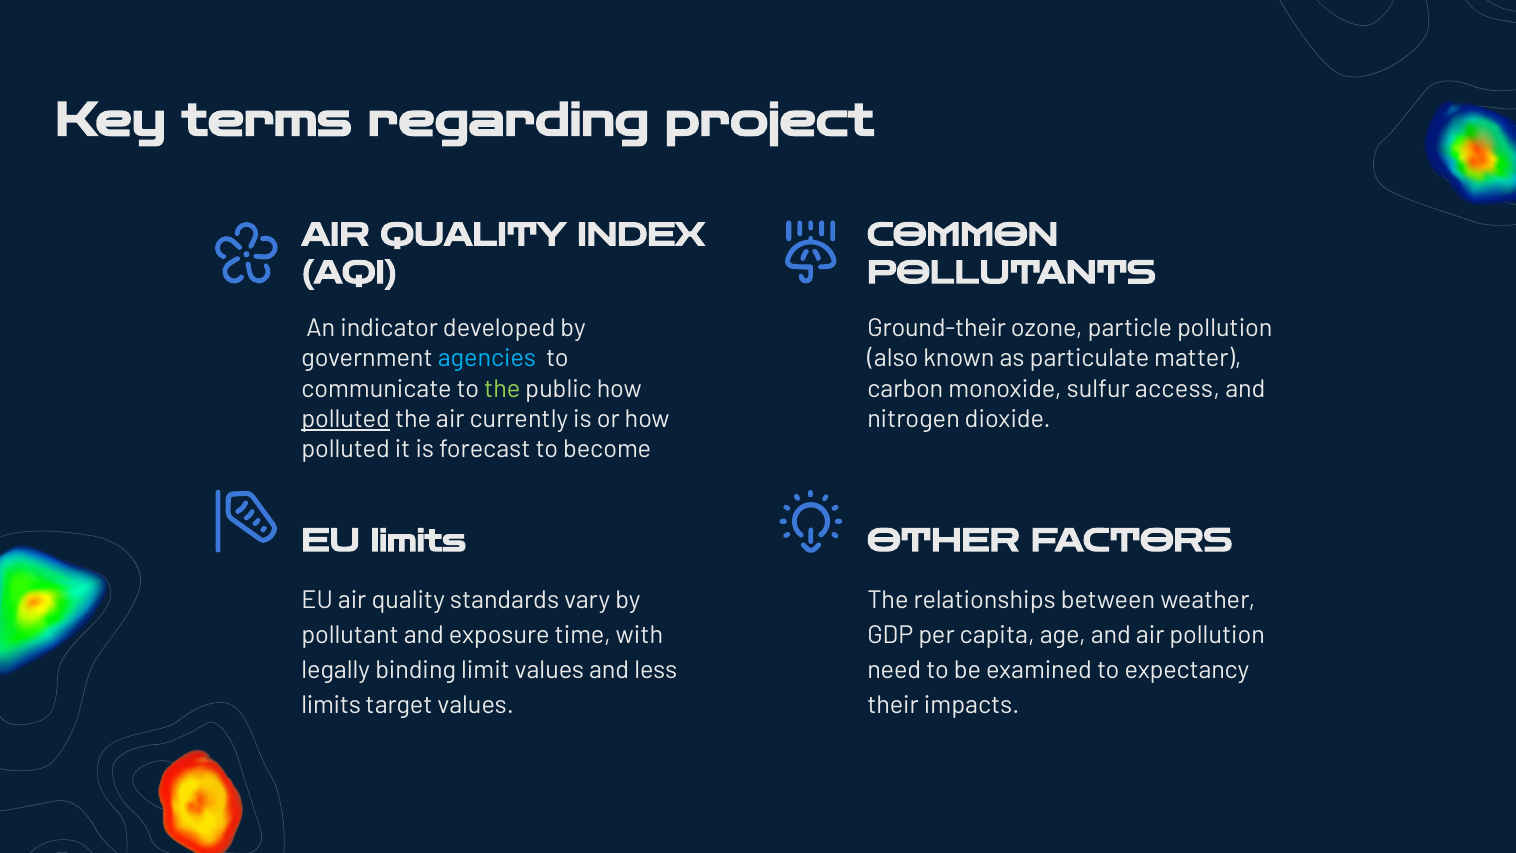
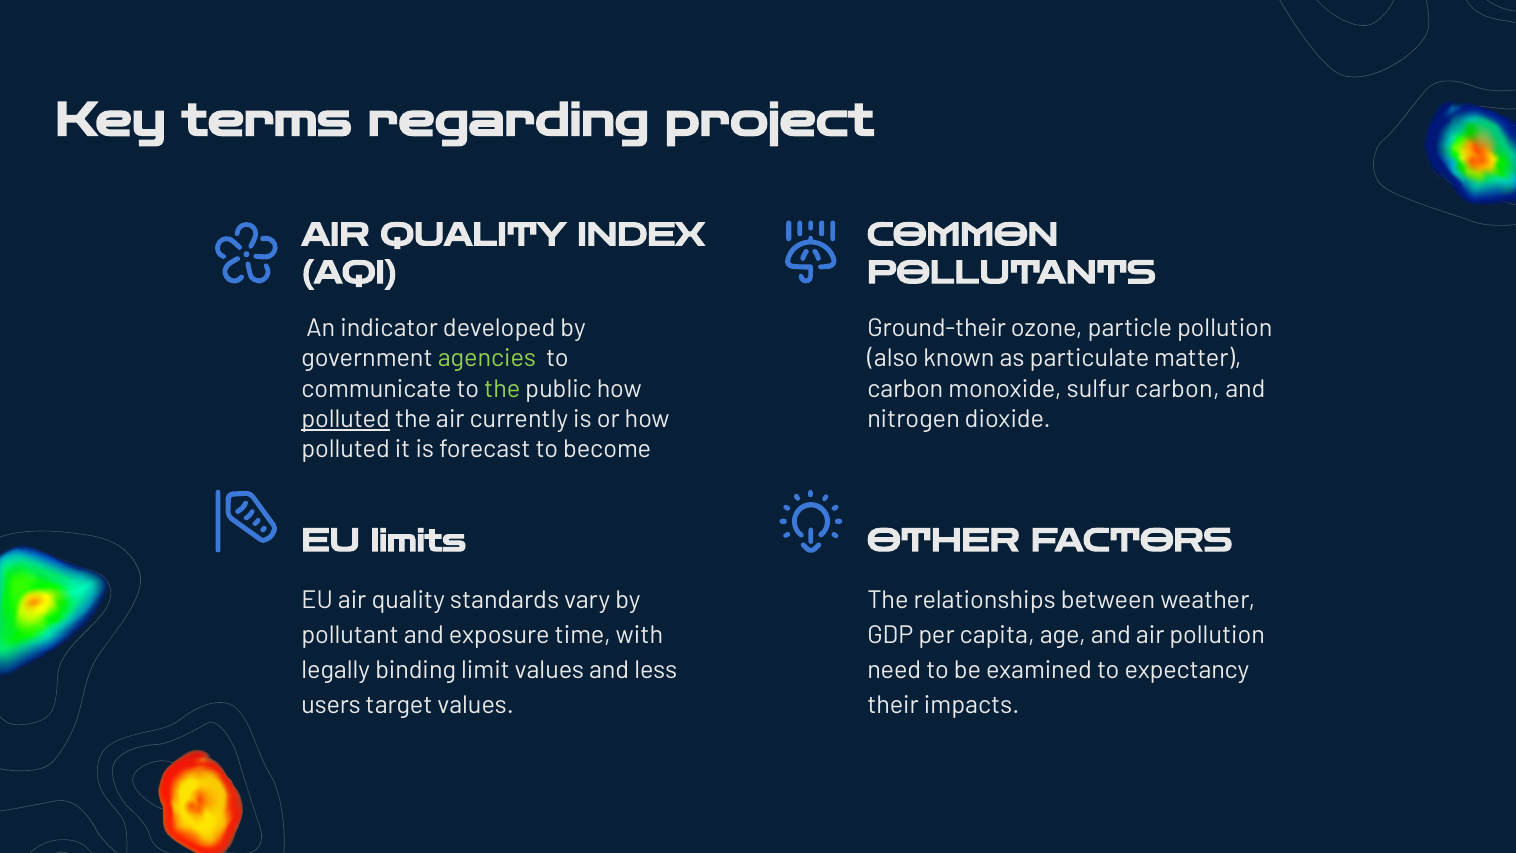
agencies colour: light blue -> light green (487, 358)
sulfur access: access -> carbon (1177, 389)
limits: limits -> users (331, 705)
